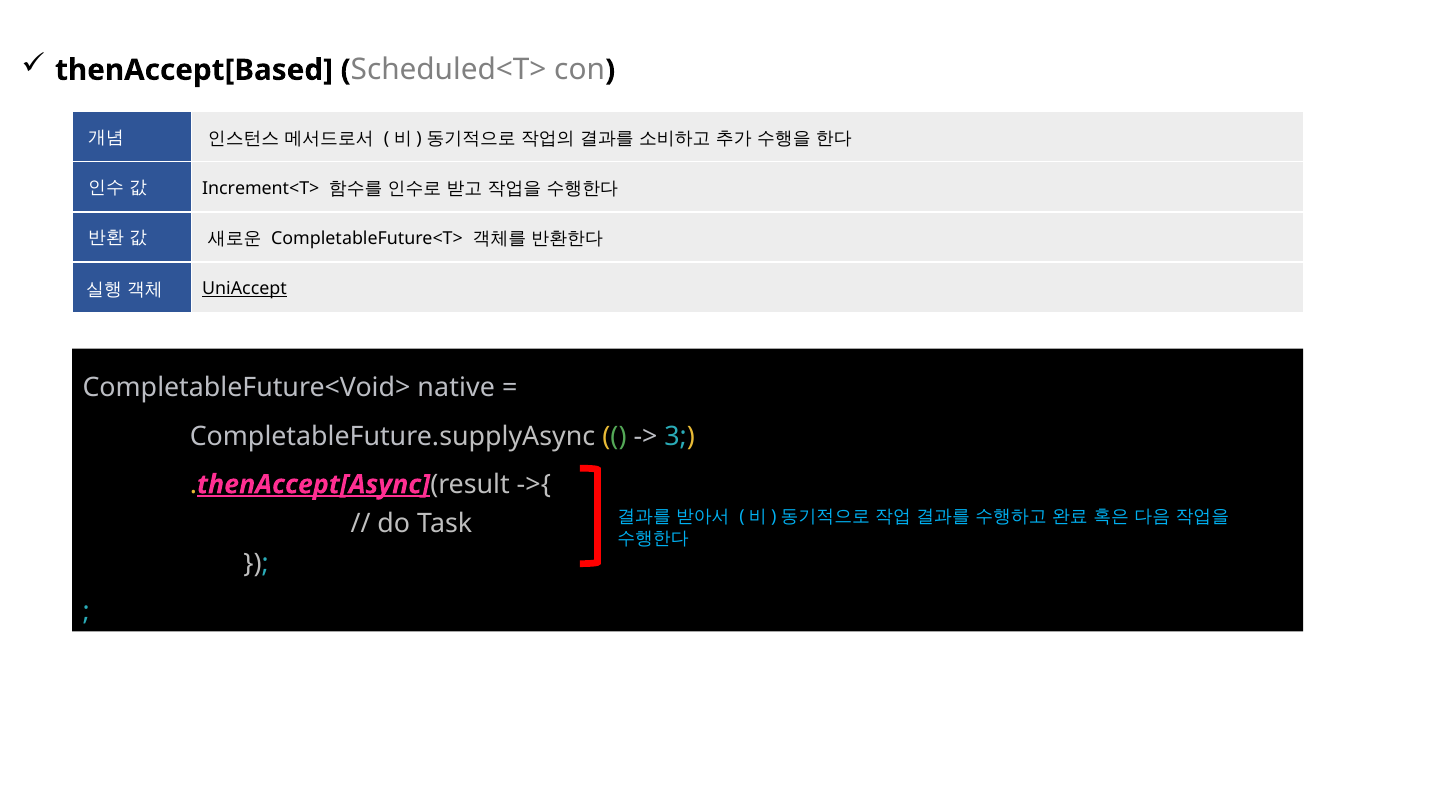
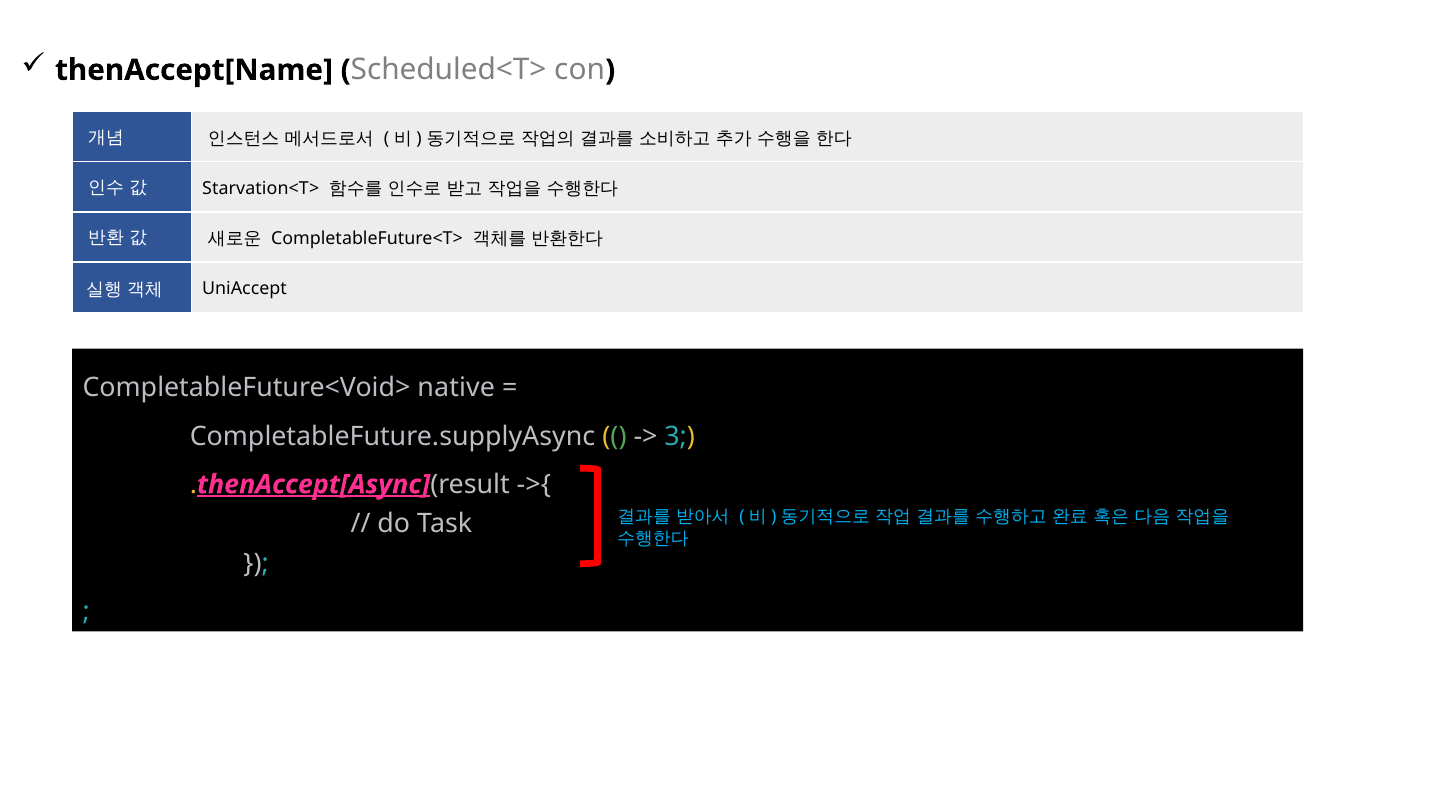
thenAccept[Based: thenAccept[Based -> thenAccept[Name (194, 70)
Increment<T>: Increment<T> -> Starvation<T> (261, 189)
UniAccept underline: present -> none (244, 289)
